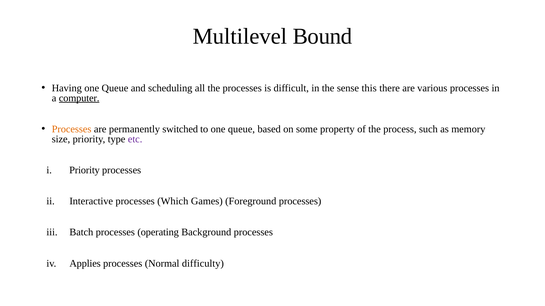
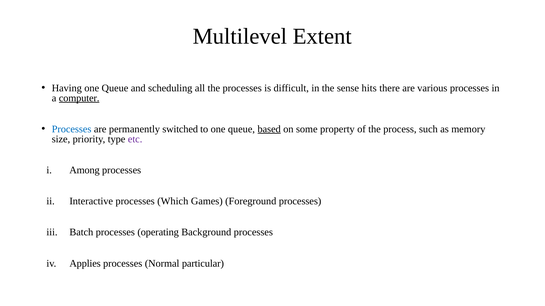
Bound: Bound -> Extent (322, 36)
this: this -> hits (369, 88)
Processes colour: orange -> blue (72, 129)
based underline: none -> present (269, 129)
Priority: Priority -> Among (85, 170)
difficulty: difficulty -> particular (203, 264)
